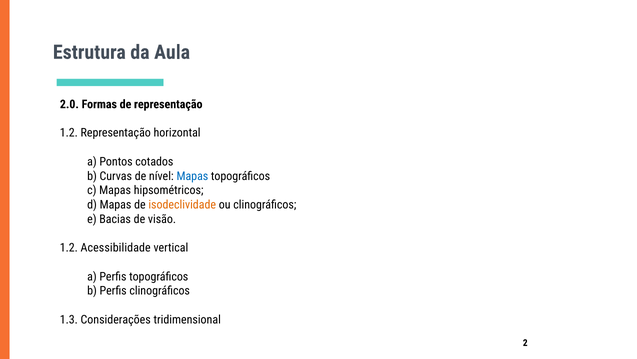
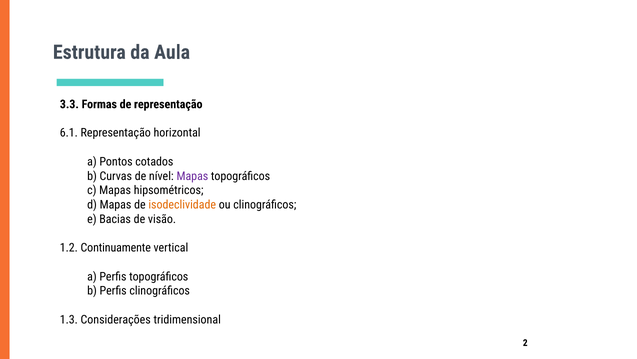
2.0: 2.0 -> 3.3 (69, 104)
1.2: 1.2 -> 6.1 (69, 133)
Mapas colour: blue -> purple (192, 176)
Acessibilidade: Acessibilidade -> Continuamente (116, 247)
